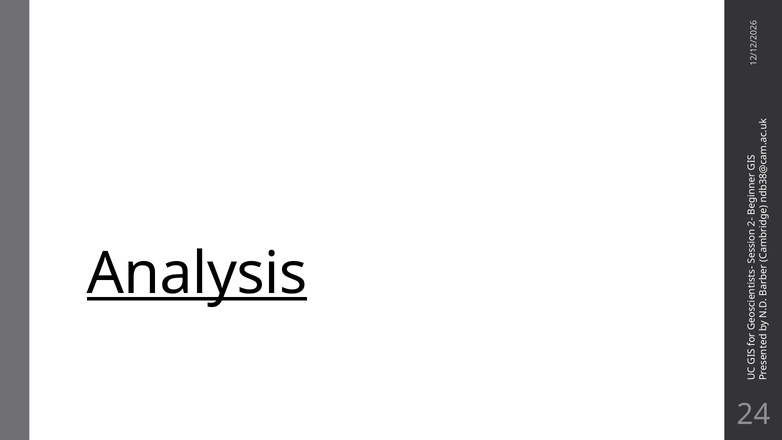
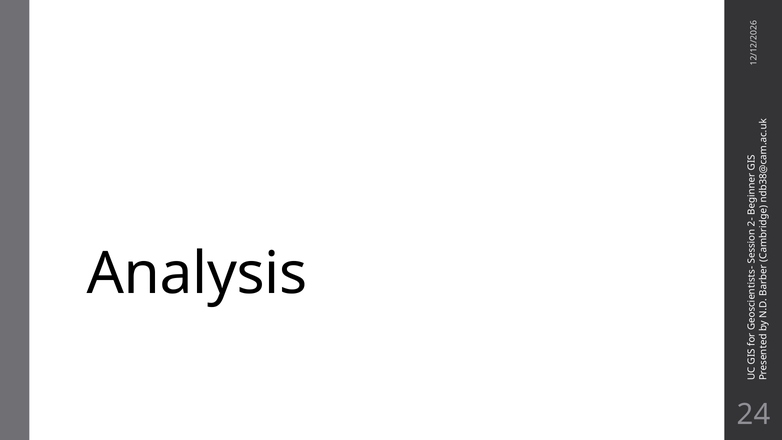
Analysis underline: present -> none (197, 274)
